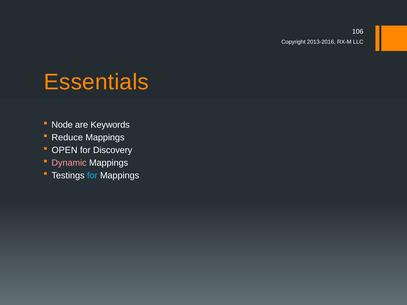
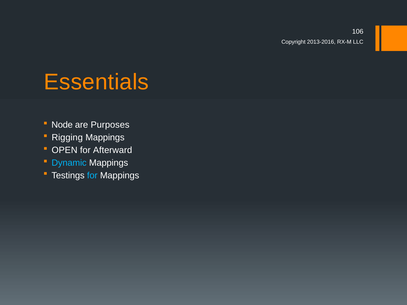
Keywords: Keywords -> Purposes (110, 125)
Reduce: Reduce -> Rigging (67, 138)
Discovery: Discovery -> Afterward (113, 150)
Dynamic colour: pink -> light blue (69, 163)
